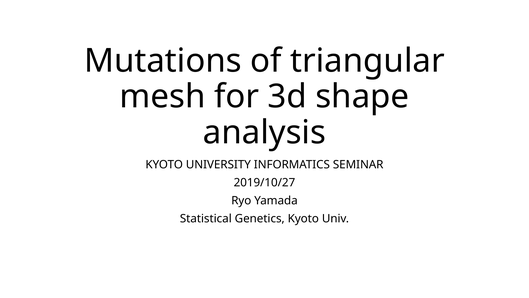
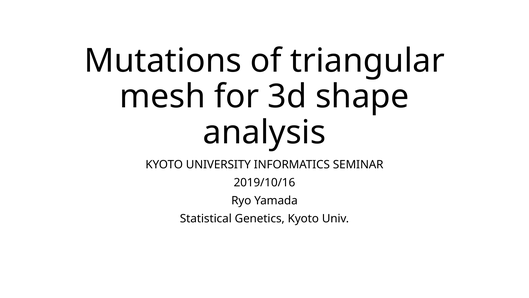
2019/10/27: 2019/10/27 -> 2019/10/16 (264, 182)
